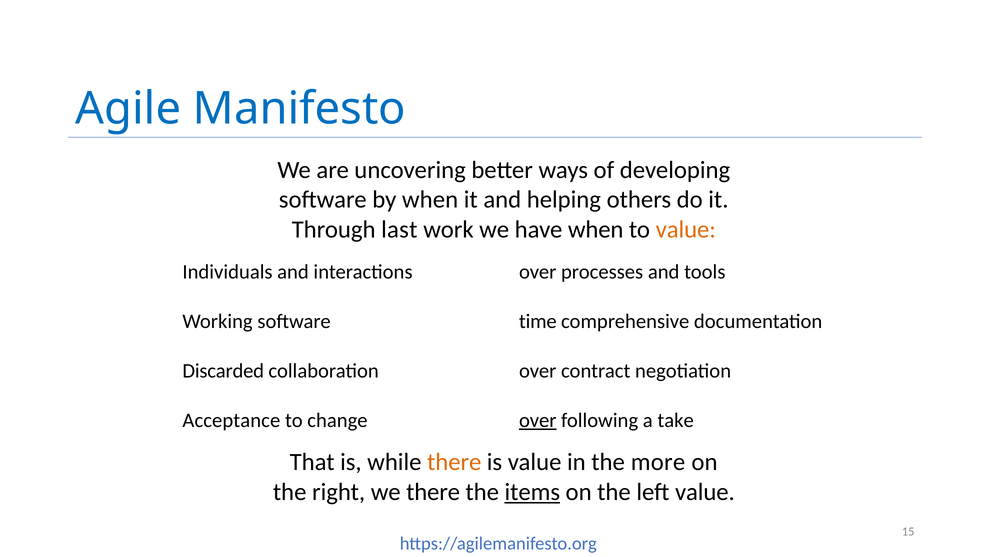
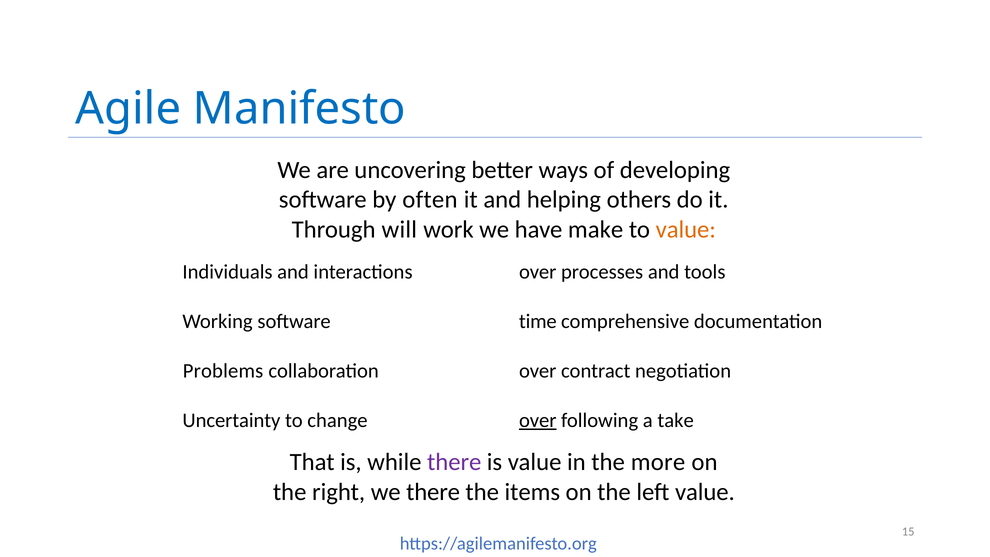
by when: when -> often (430, 200)
last: last -> will (399, 229)
have when: when -> make (596, 229)
Discarded: Discarded -> Problems (223, 371)
Acceptance: Acceptance -> Uncertainty (231, 420)
there colour: orange -> purple (454, 462)
items underline: present -> none (532, 492)
